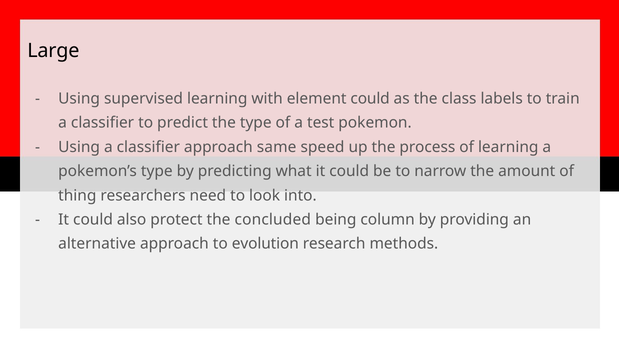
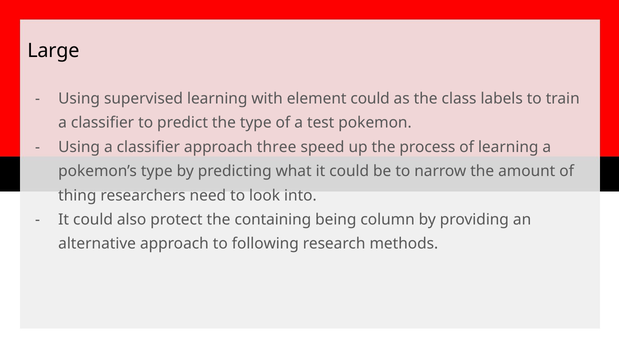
same: same -> three (277, 147)
concluded: concluded -> containing (273, 220)
evolution: evolution -> following (265, 244)
